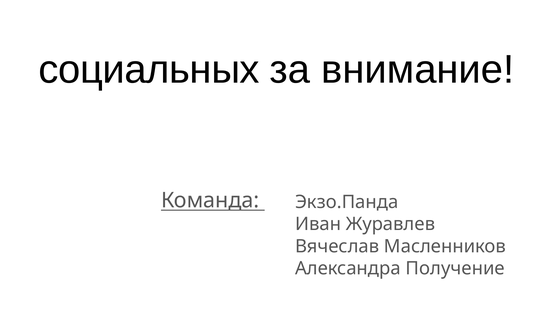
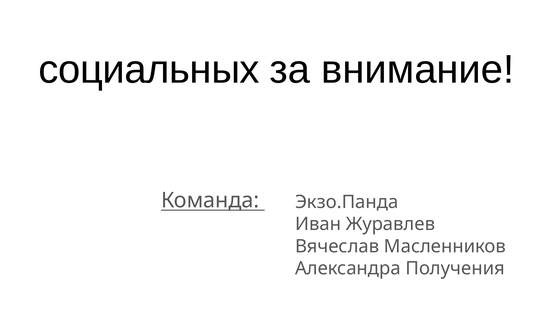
Получение: Получение -> Получения (455, 268)
